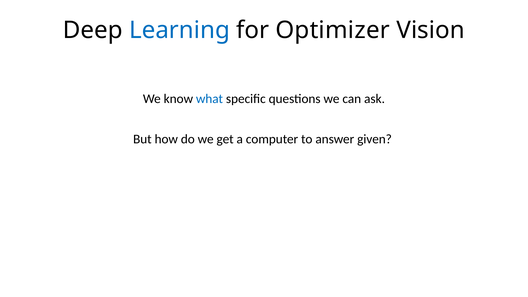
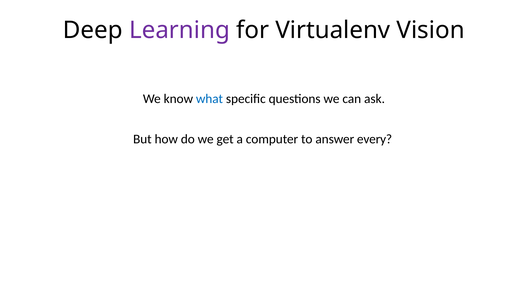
Learning colour: blue -> purple (179, 30)
Optimizer: Optimizer -> Virtualenv (333, 30)
given: given -> every (375, 139)
